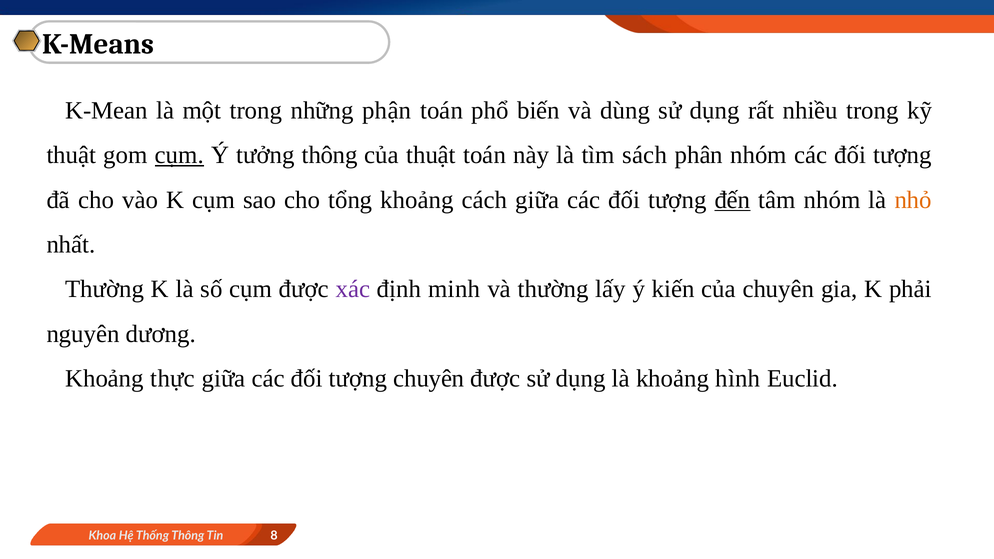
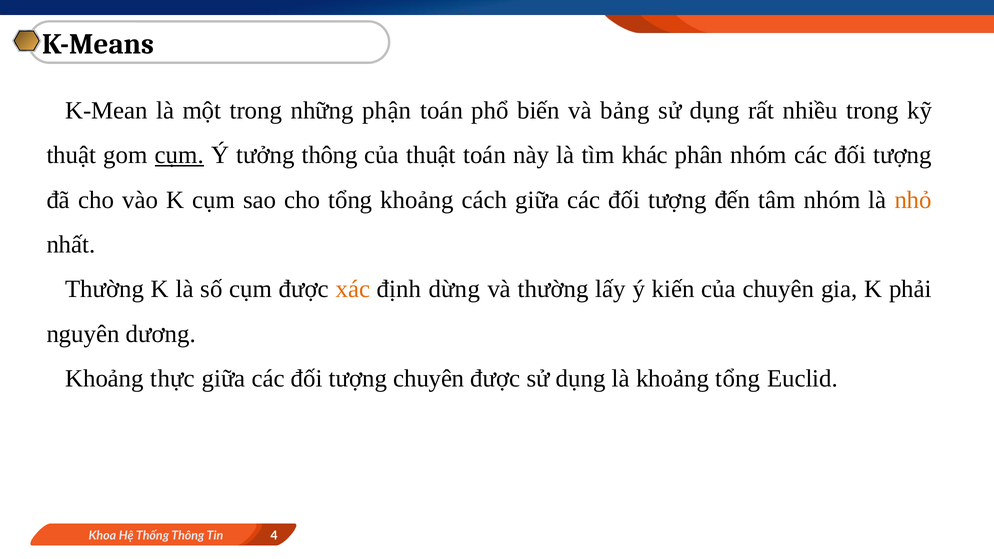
dùng: dùng -> bảng (625, 110)
sách: sách -> khác (645, 155)
đến underline: present -> none (732, 200)
xác colour: purple -> orange (353, 289)
minh: minh -> dừng (454, 289)
khoảng hình: hình -> tổng (738, 379)
8: 8 -> 4 (274, 536)
